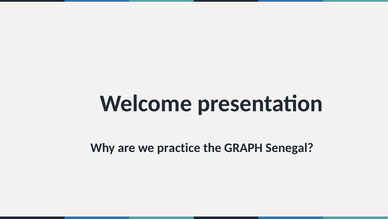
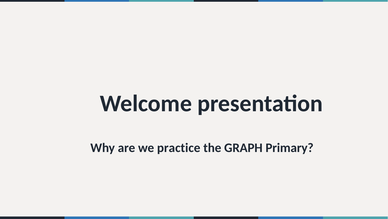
Senegal: Senegal -> Primary (290, 147)
